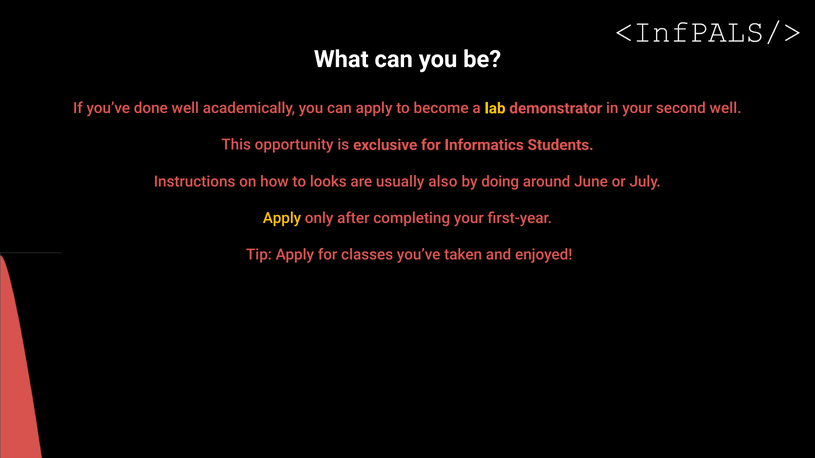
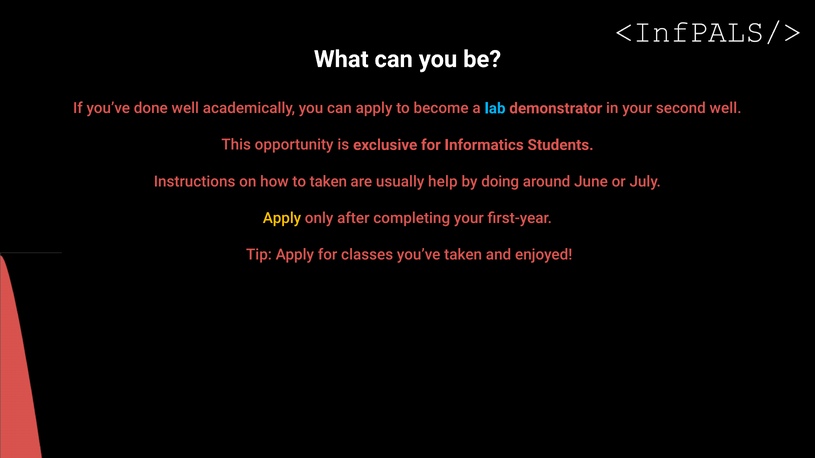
lab colour: yellow -> light blue (495, 108)
to looks: looks -> taken (328, 182)
also: also -> help (443, 182)
